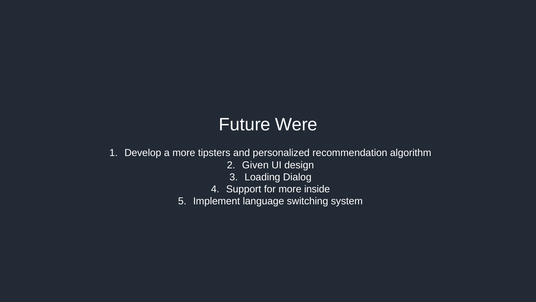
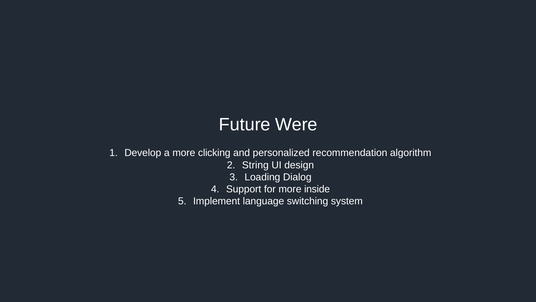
tipsters: tipsters -> clicking (214, 153)
Given: Given -> String (255, 165)
